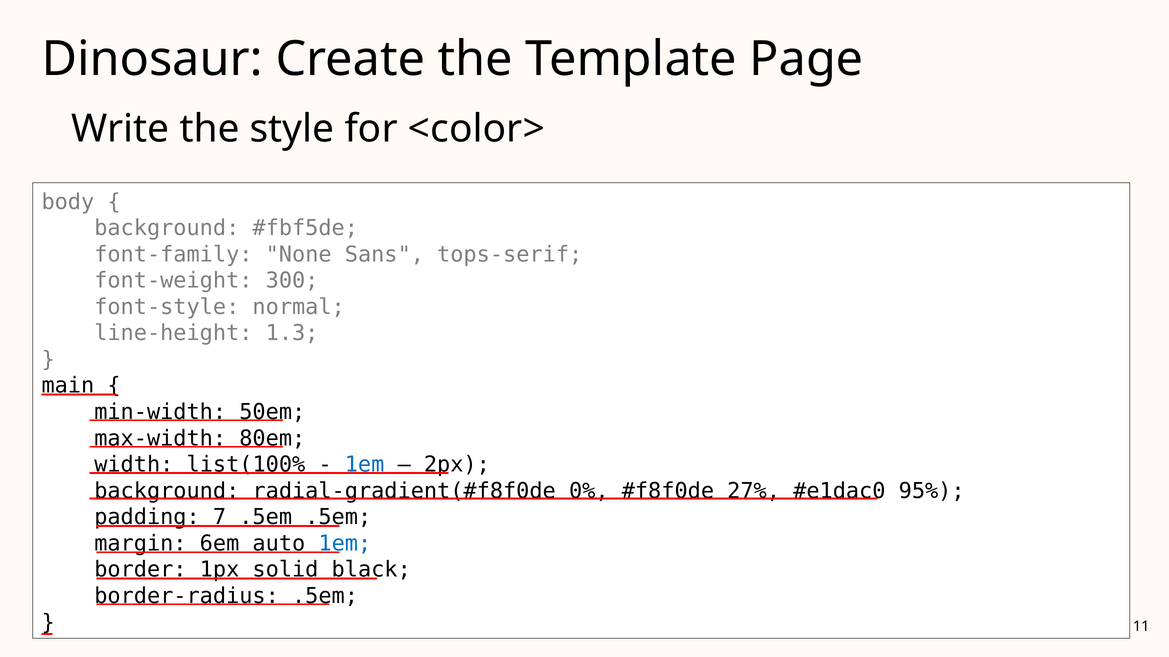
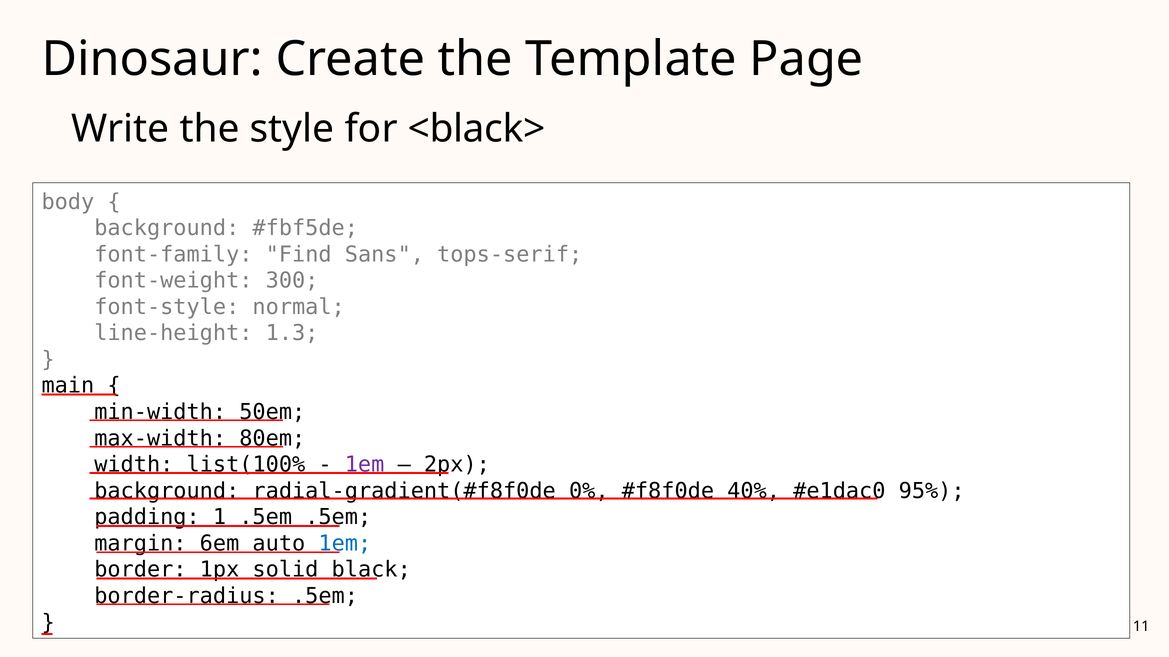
<color>: <color> -> <black> (477, 129)
None: None -> Find (299, 255)
1em colour: blue -> purple (365, 465)
27%: 27% -> 40% (754, 491)
7: 7 -> 1 (219, 518)
